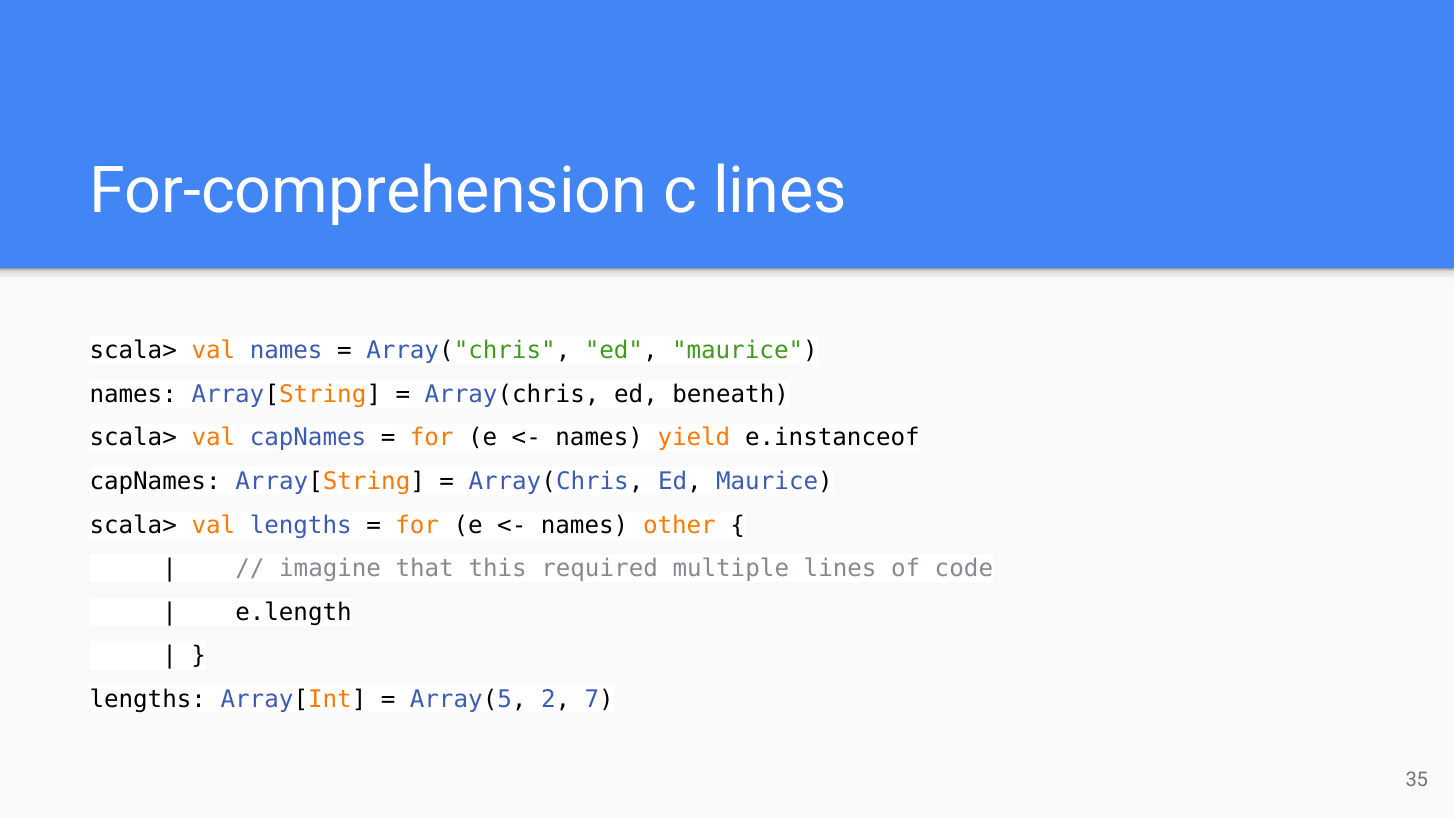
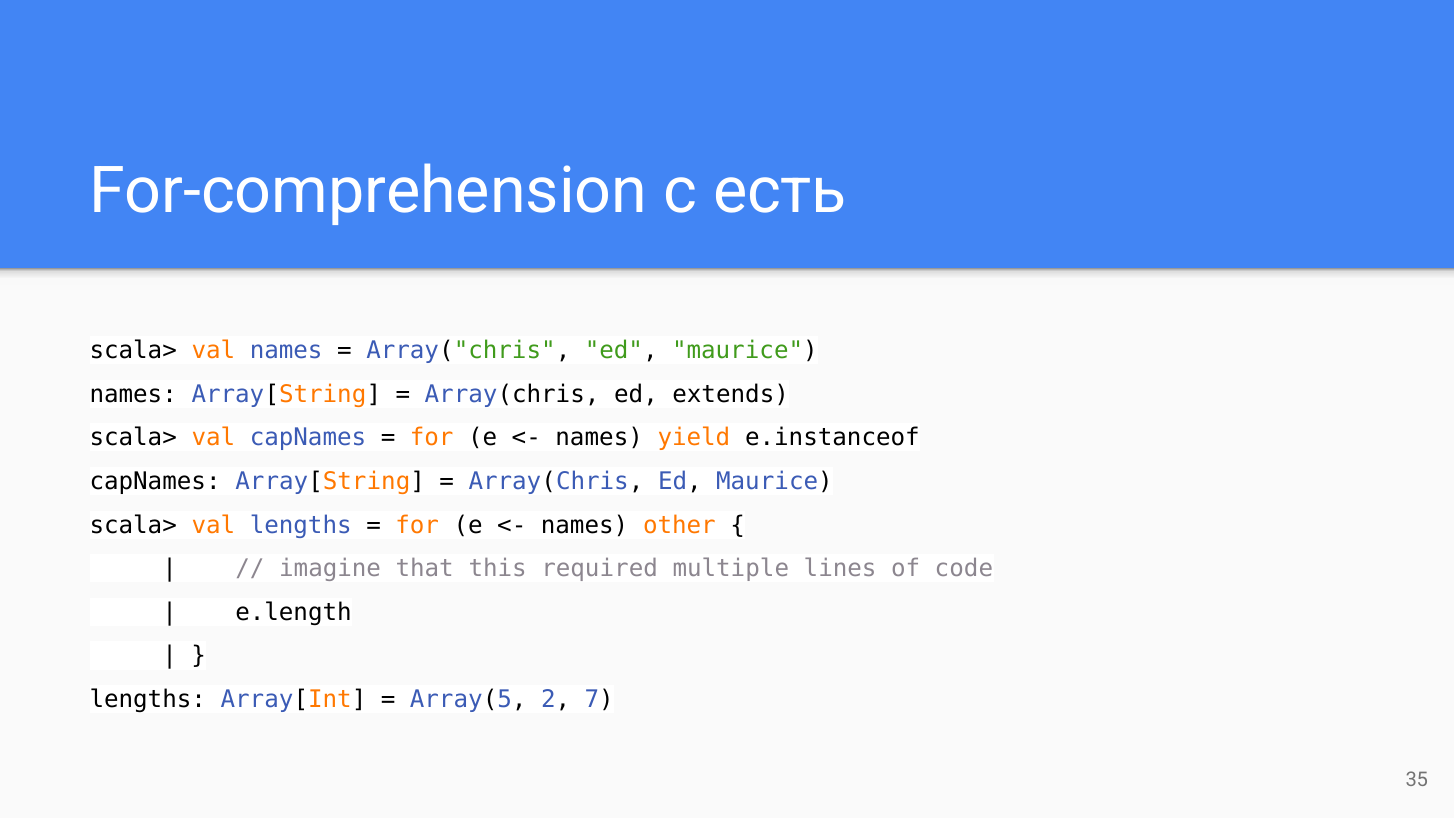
с lines: lines -> есть (780, 191)
beneath: beneath -> extends (731, 394)
